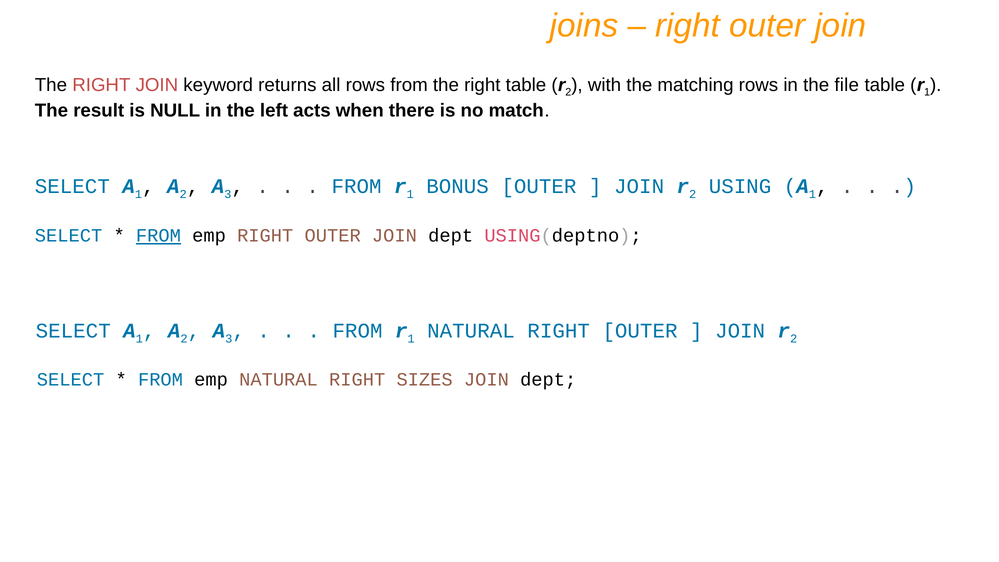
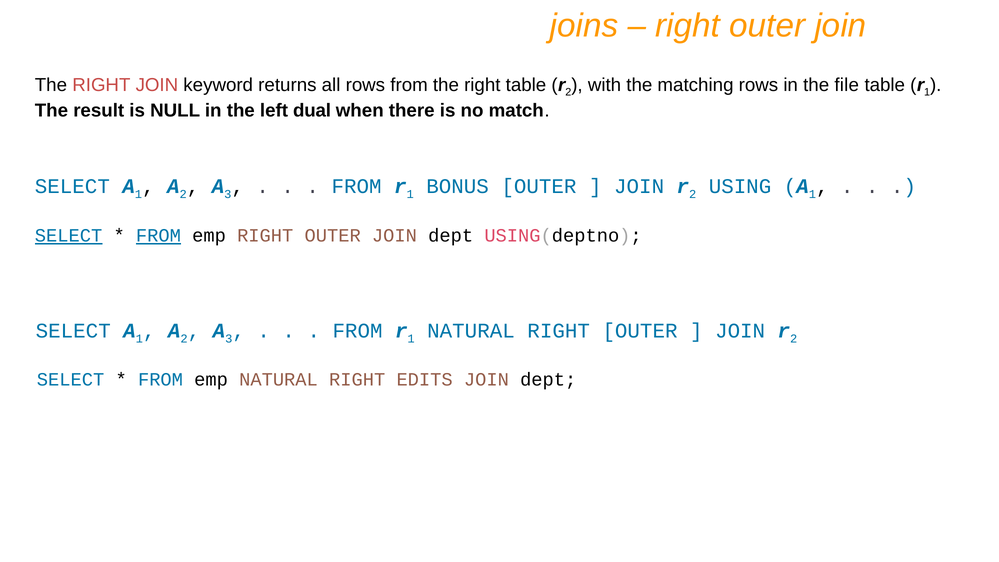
acts: acts -> dual (312, 110)
SELECT underline: none -> present (69, 236)
SIZES: SIZES -> EDITS (425, 380)
